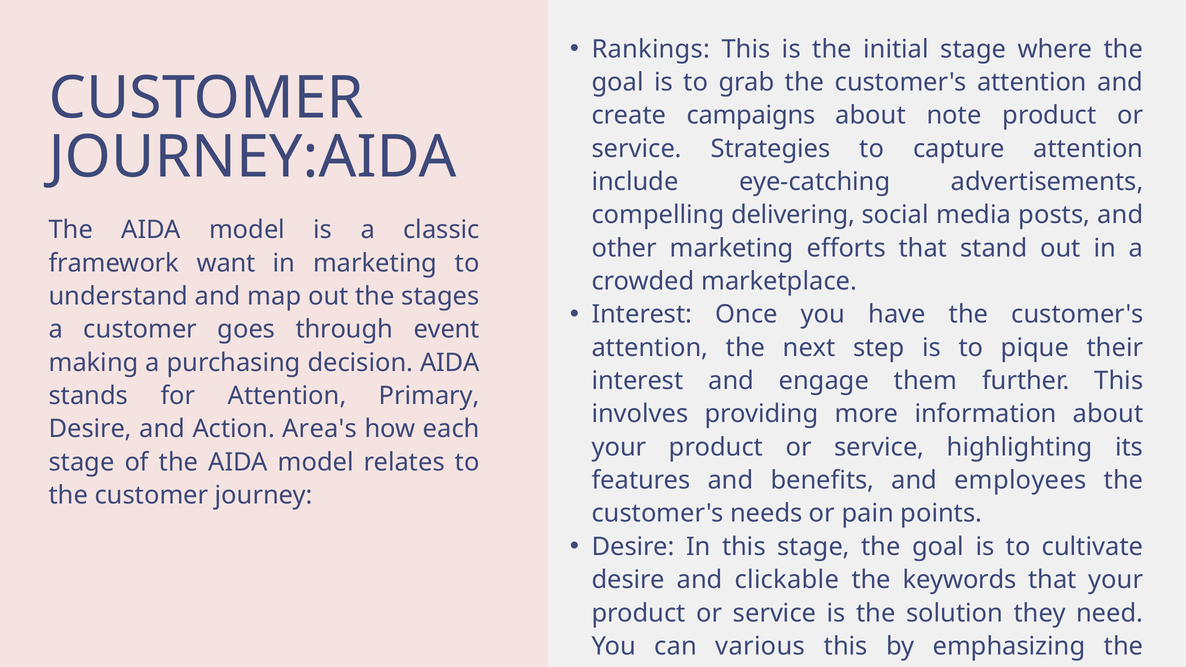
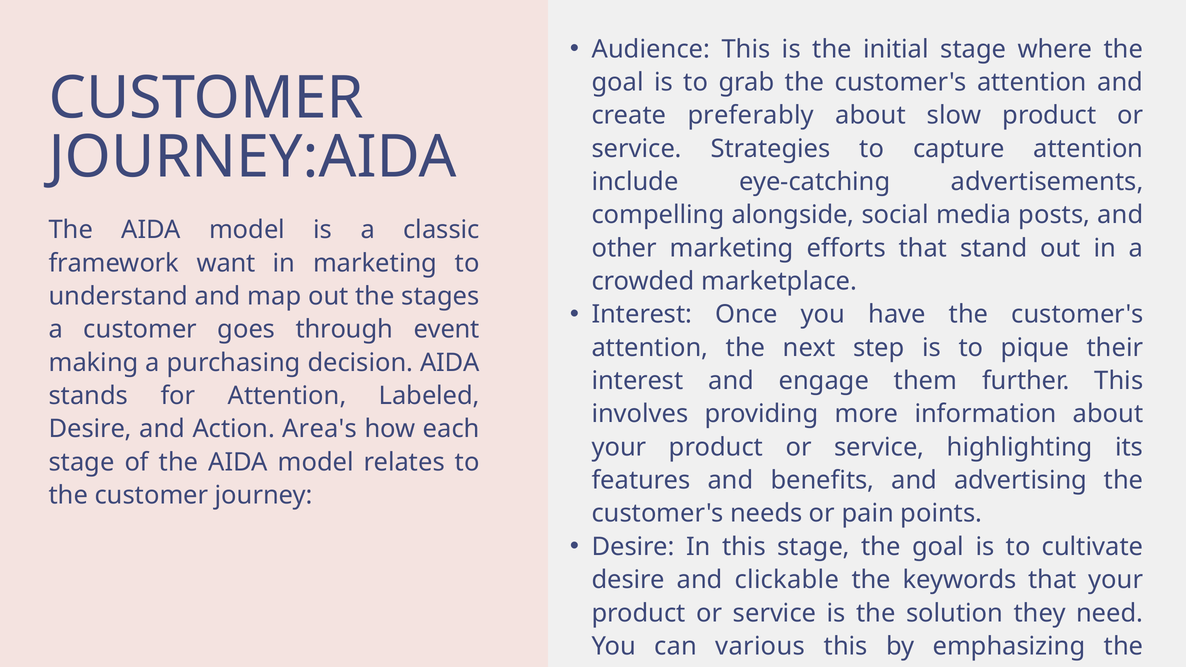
Rankings: Rankings -> Audience (651, 49)
campaigns: campaigns -> preferably (751, 116)
note: note -> slow (954, 116)
delivering: delivering -> alongside (793, 215)
Primary: Primary -> Labeled (429, 396)
employees: employees -> advertising (1021, 480)
